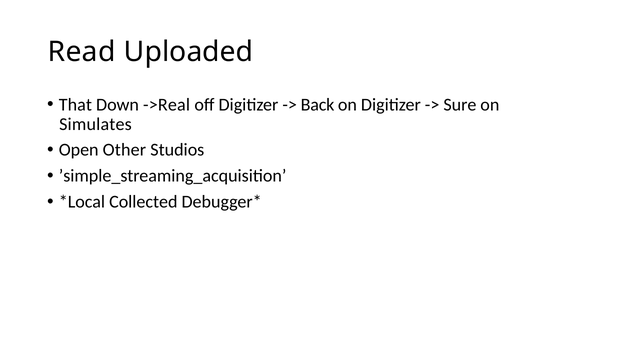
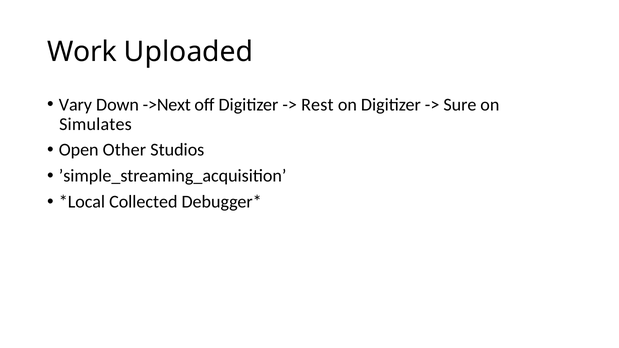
Read: Read -> Work (82, 52)
That: That -> Vary (75, 105)
->Real: ->Real -> ->Next (167, 105)
Back: Back -> Rest (317, 105)
